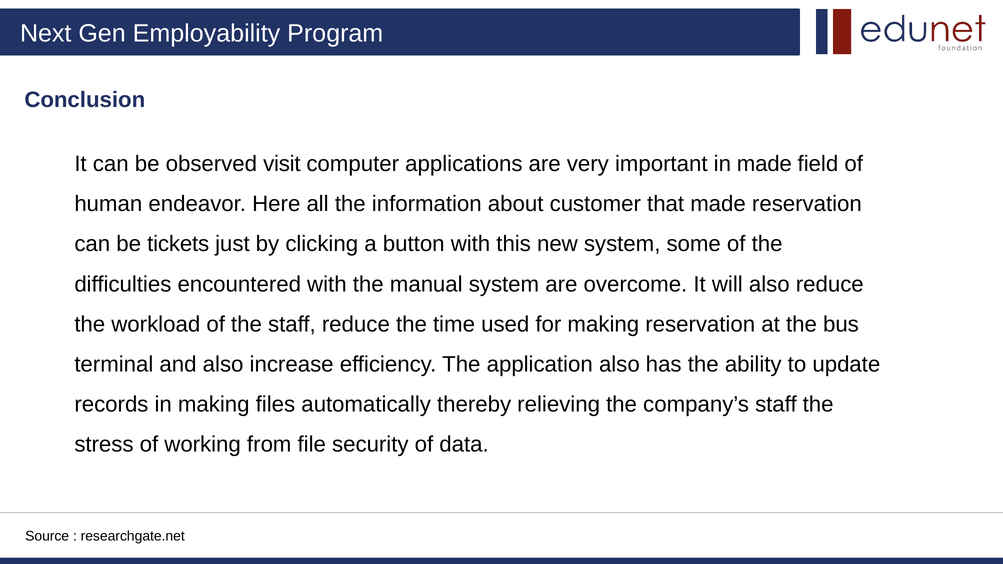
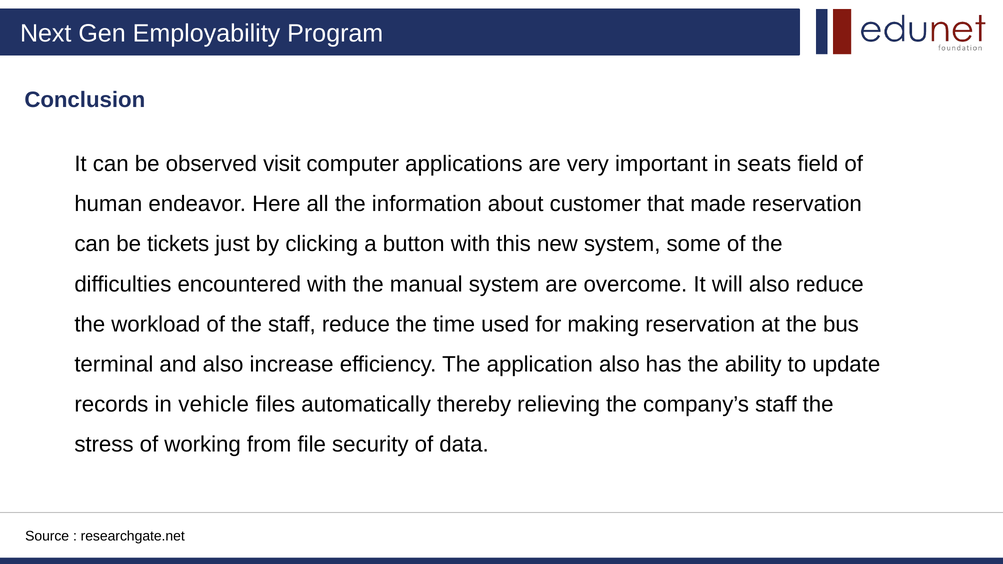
in made: made -> seats (764, 164)
in making: making -> vehicle (214, 405)
